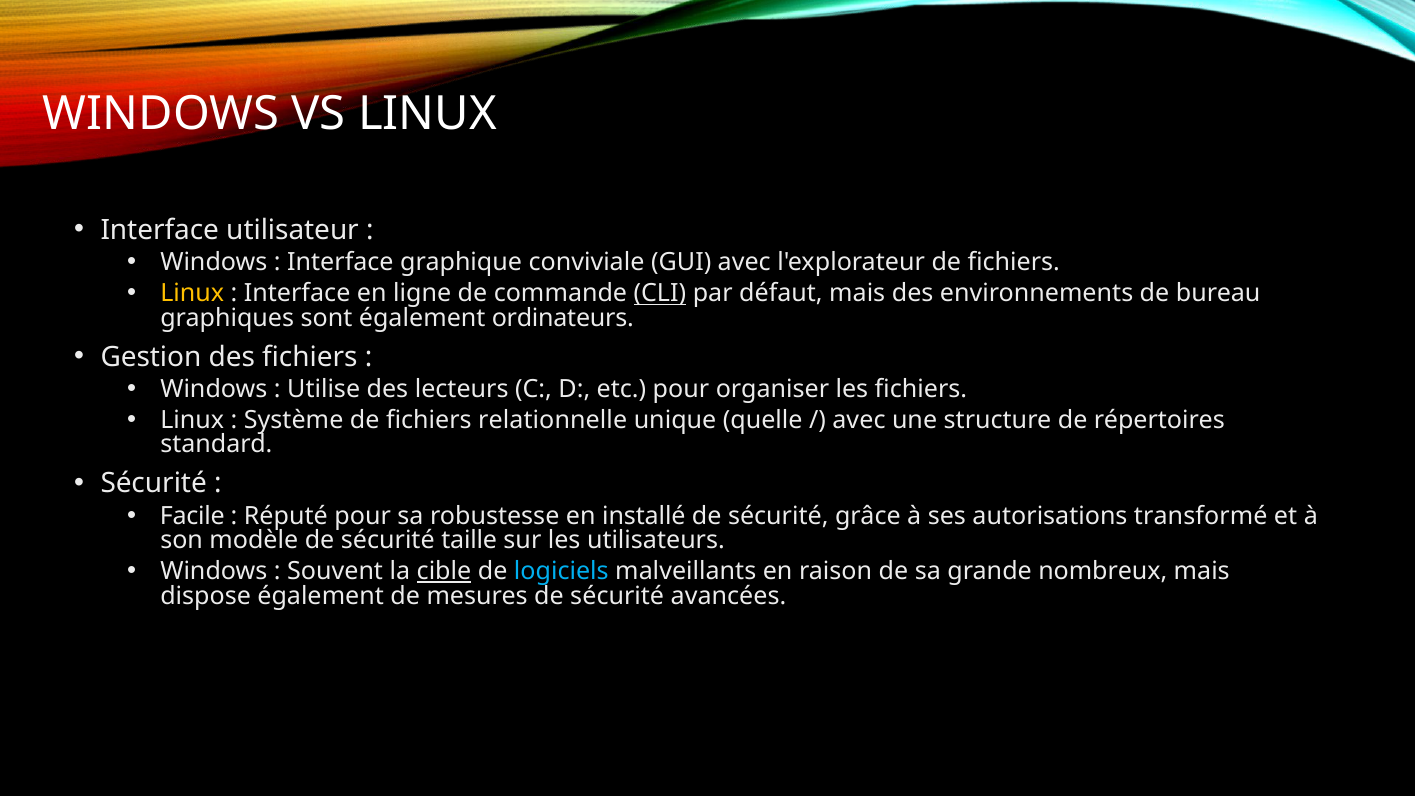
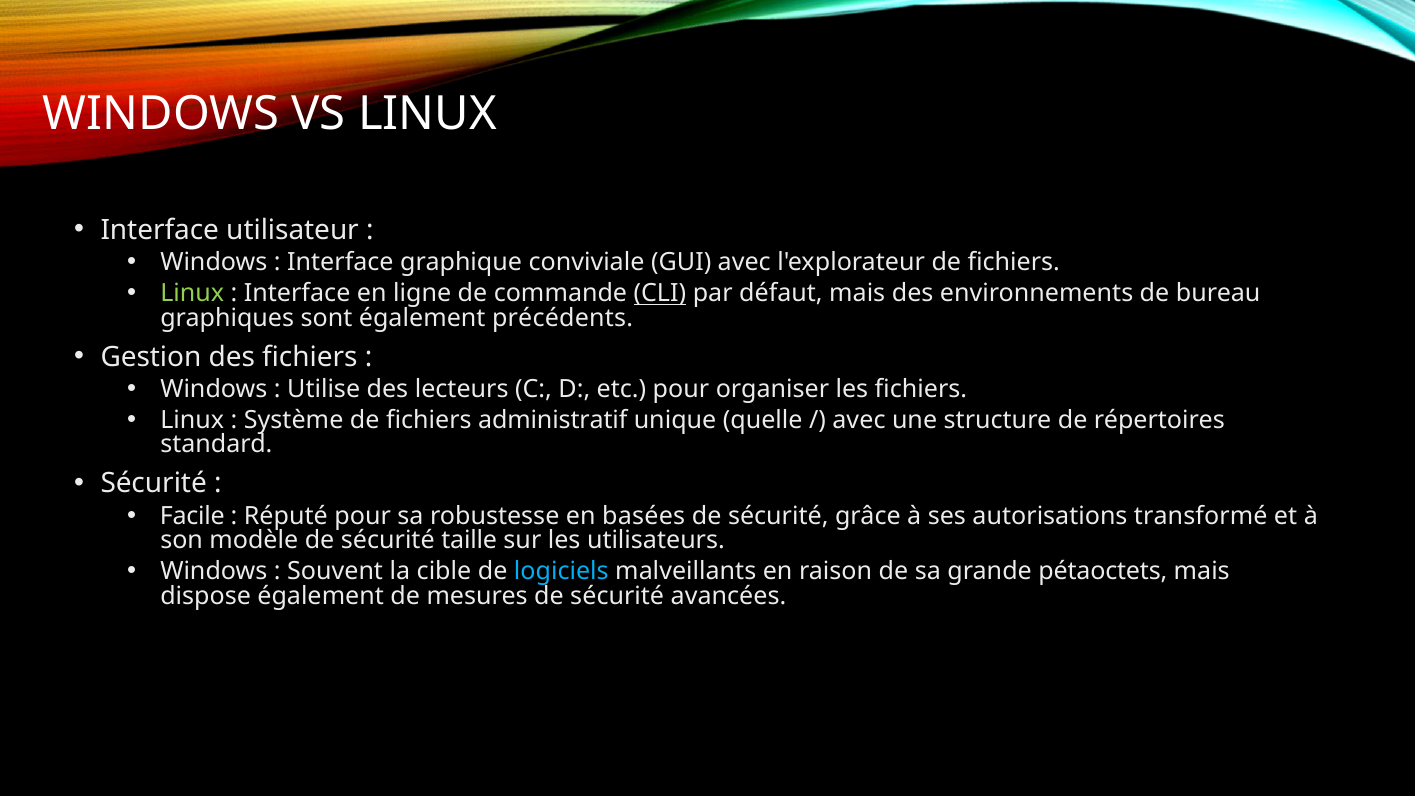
Linux colour: yellow -> light green (192, 294)
ordinateurs: ordinateurs -> précédents (563, 318)
relationnelle: relationnelle -> administratif (553, 420)
installé: installé -> basées (644, 516)
cible underline: present -> none (444, 571)
nombreux: nombreux -> pétaoctets (1103, 571)
